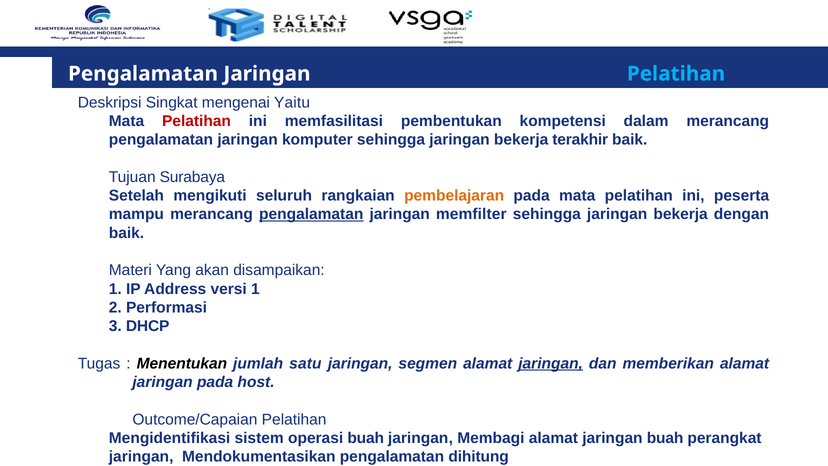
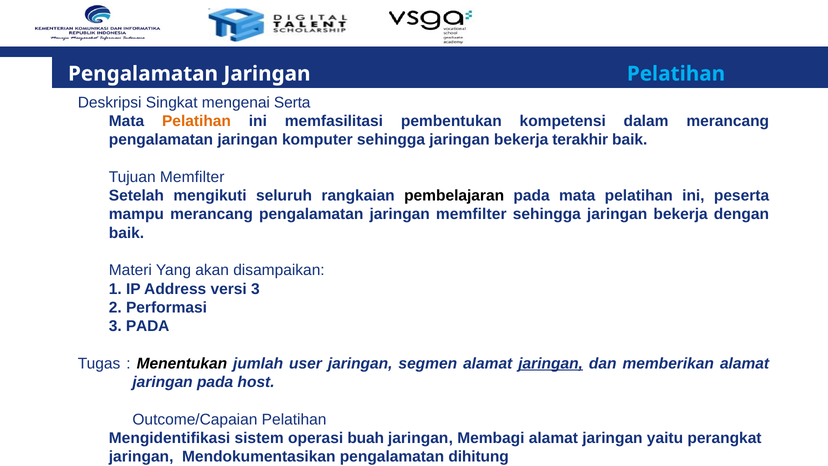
Yaitu: Yaitu -> Serta (292, 102)
Pelatihan colour: red -> orange (196, 121)
Tujuan Surabaya: Surabaya -> Memfilter (192, 177)
pembelajaran colour: orange -> black (454, 196)
pengalamatan underline: present -> none (311, 214)
versi 1: 1 -> 3 (255, 289)
3 DHCP: DHCP -> PADA (148, 326)
satu: satu -> user (305, 363)
jaringan buah: buah -> yaitu (665, 438)
